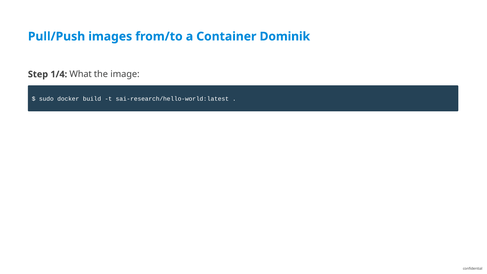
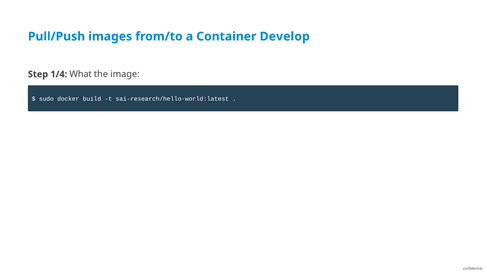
Dominik: Dominik -> Develop (285, 36)
